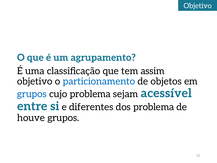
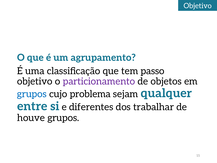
assim: assim -> passo (152, 71)
particionamento colour: blue -> purple (99, 81)
acessível: acessível -> qualquer (166, 93)
dos problema: problema -> trabalhar (154, 107)
